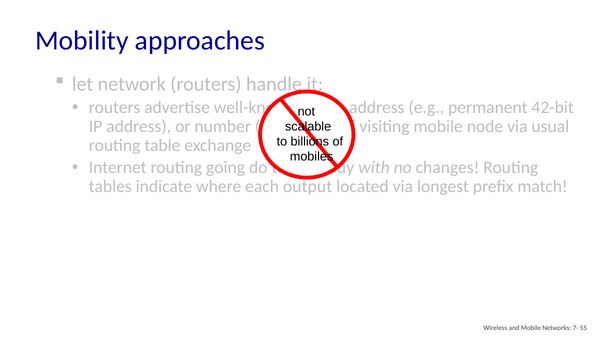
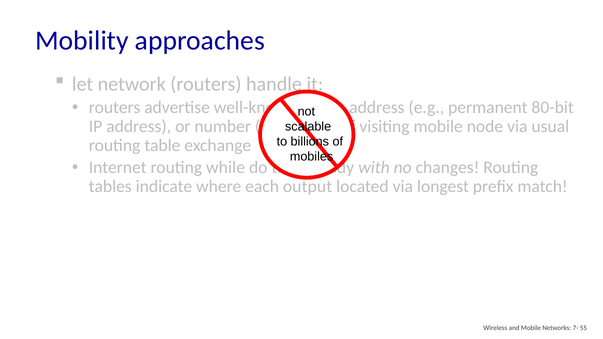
42-bit: 42-bit -> 80-bit (553, 108)
going: going -> while (226, 168)
